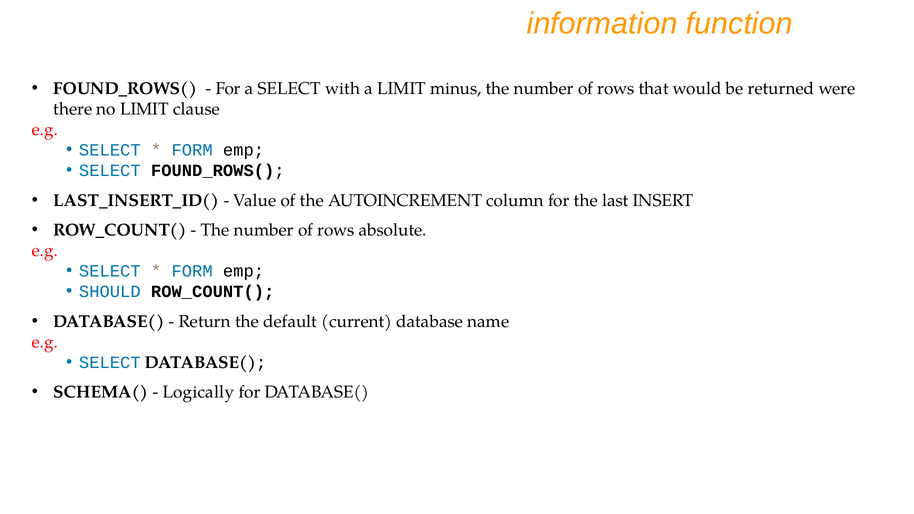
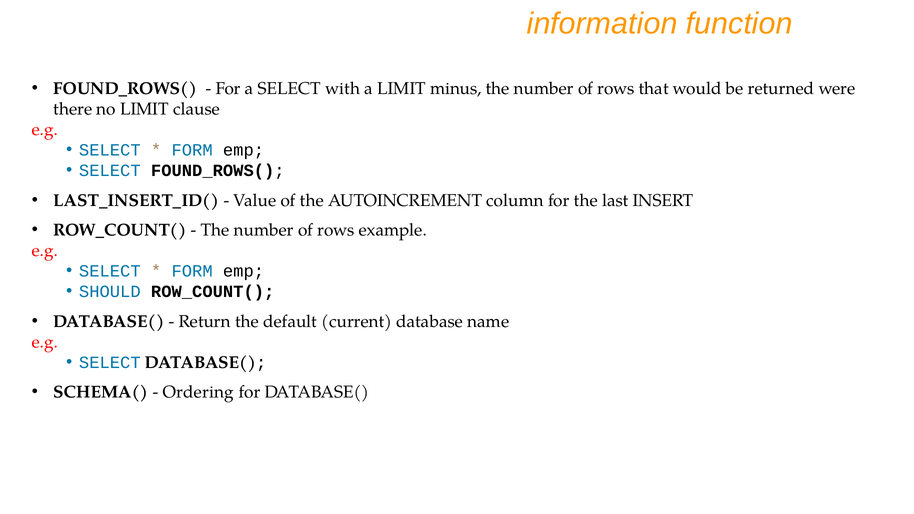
absolute: absolute -> example (393, 230)
Logically: Logically -> Ordering (198, 392)
